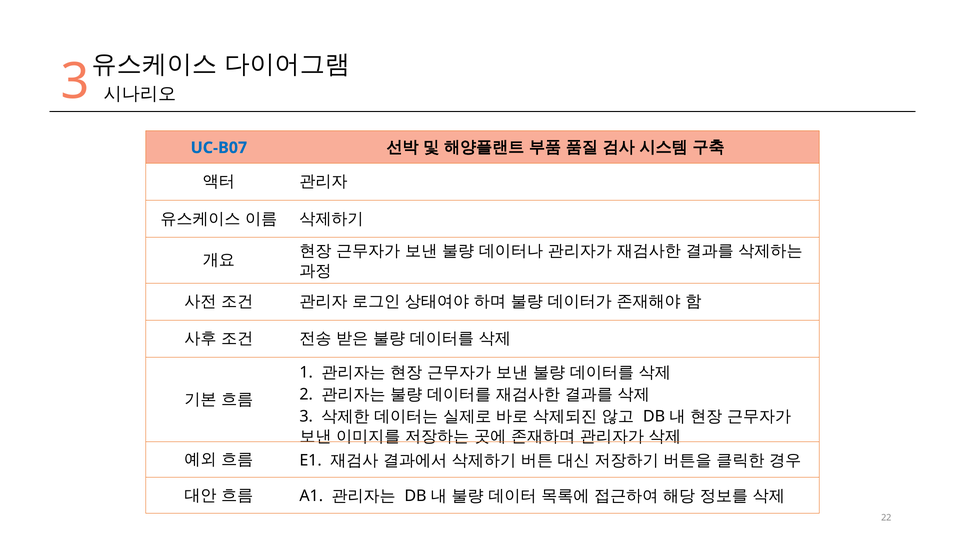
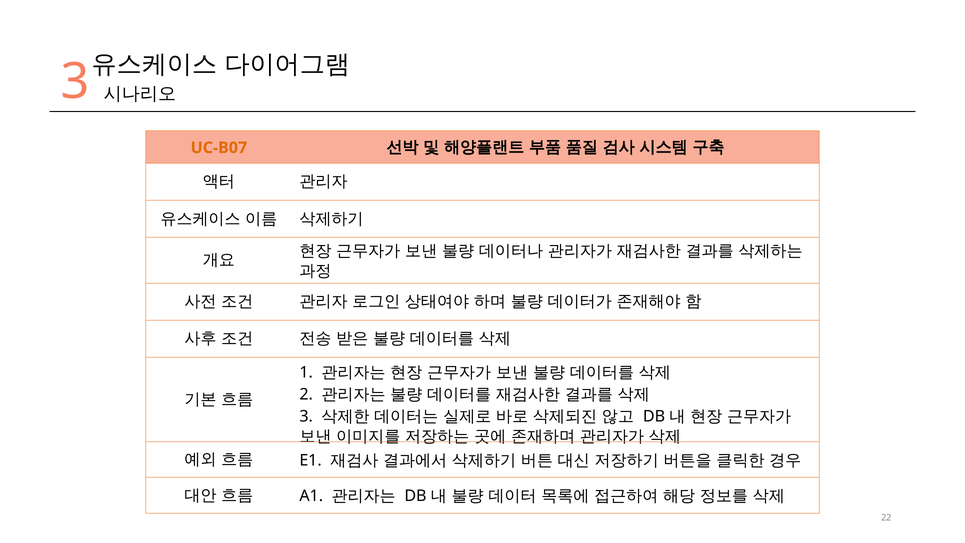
UC-B07 colour: blue -> orange (219, 148)
